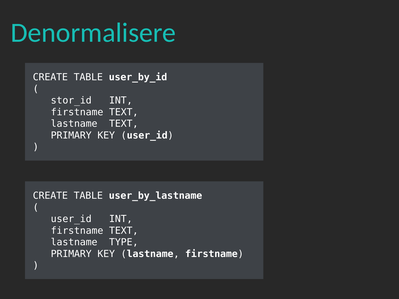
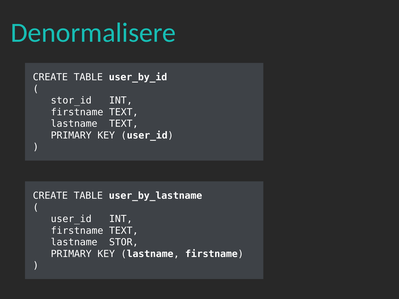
TYPE: TYPE -> STOR (124, 242)
